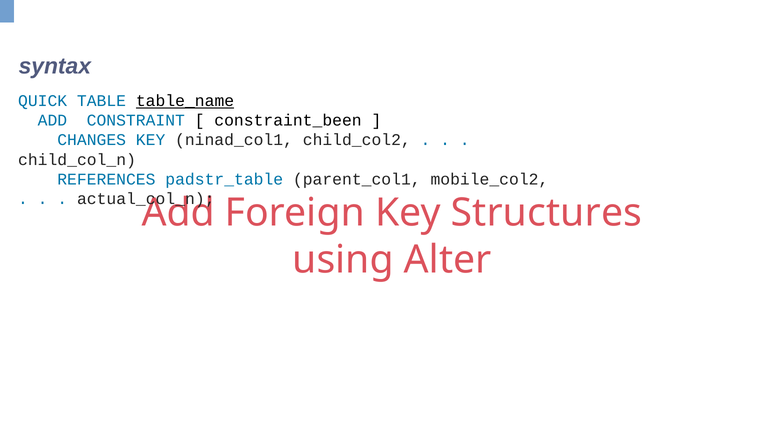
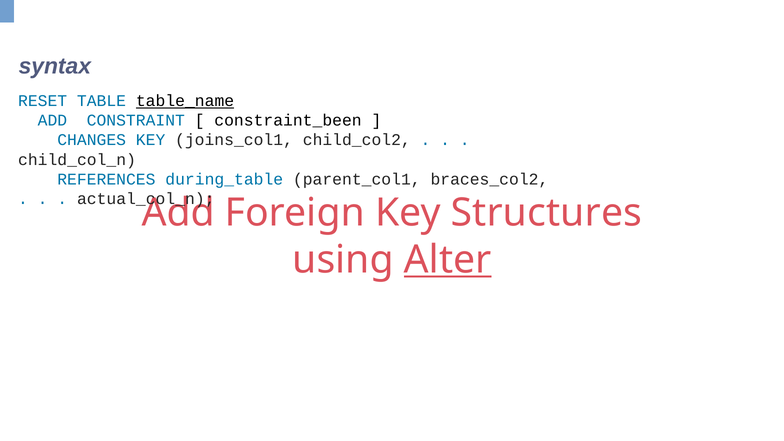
QUICK: QUICK -> RESET (43, 101)
ninad_col1: ninad_col1 -> joins_col1 (234, 140)
padstr_table: padstr_table -> during_table (224, 179)
mobile_col2: mobile_col2 -> braces_col2 (489, 179)
Alter underline: none -> present (448, 260)
